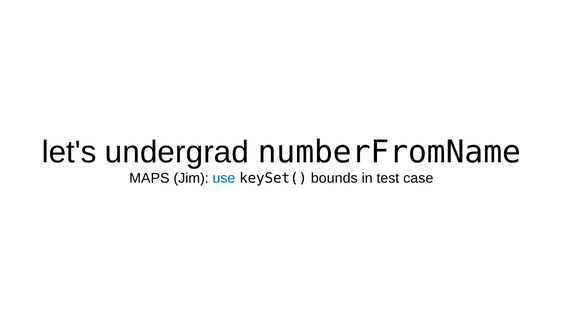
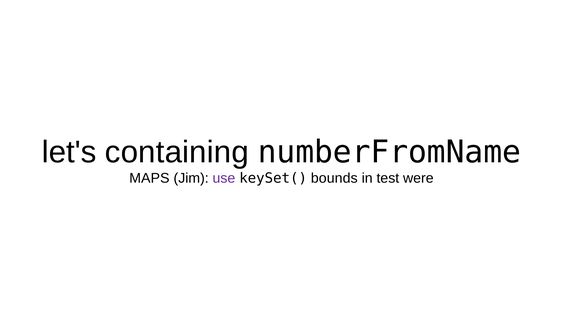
undergrad: undergrad -> containing (177, 152)
use colour: blue -> purple (224, 178)
case: case -> were (418, 178)
